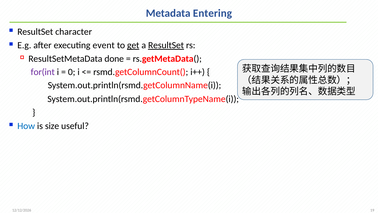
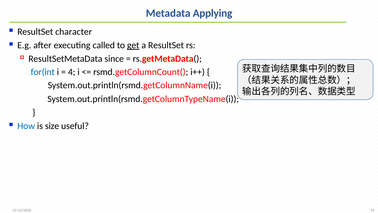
Entering: Entering -> Applying (213, 13)
event: event -> called (104, 45)
ResultSet underline: present -> none (166, 45)
done: done -> since (114, 59)
for(int colour: purple -> blue (43, 72)
0: 0 -> 4 (72, 72)
